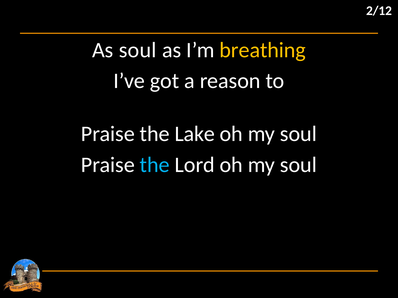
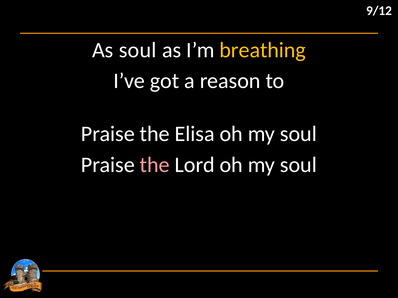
2/12: 2/12 -> 9/12 (379, 11)
Lake: Lake -> Elisa (195, 134)
the colour: light blue -> pink (155, 165)
